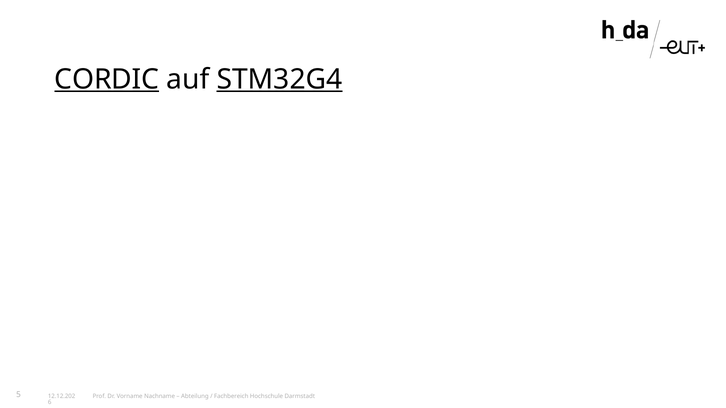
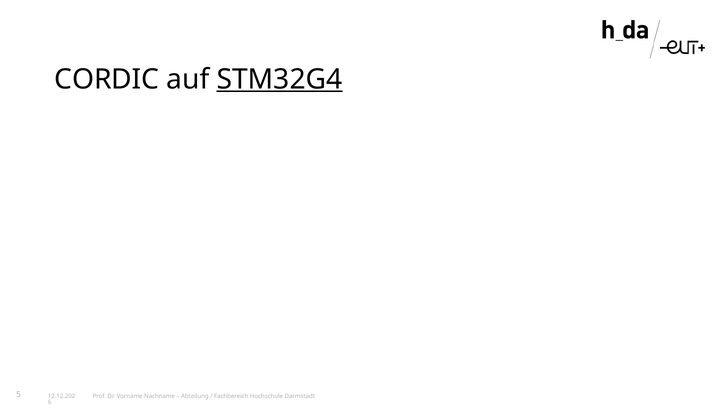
CORDIC underline: present -> none (107, 79)
